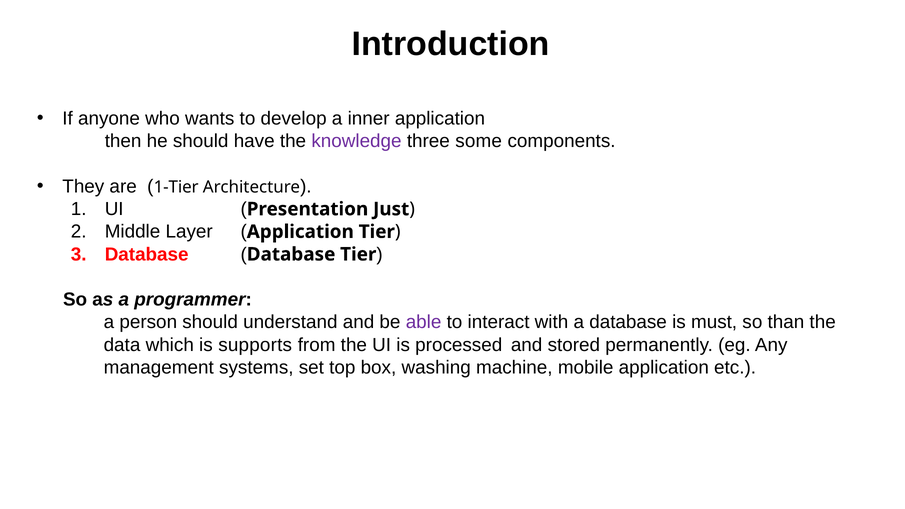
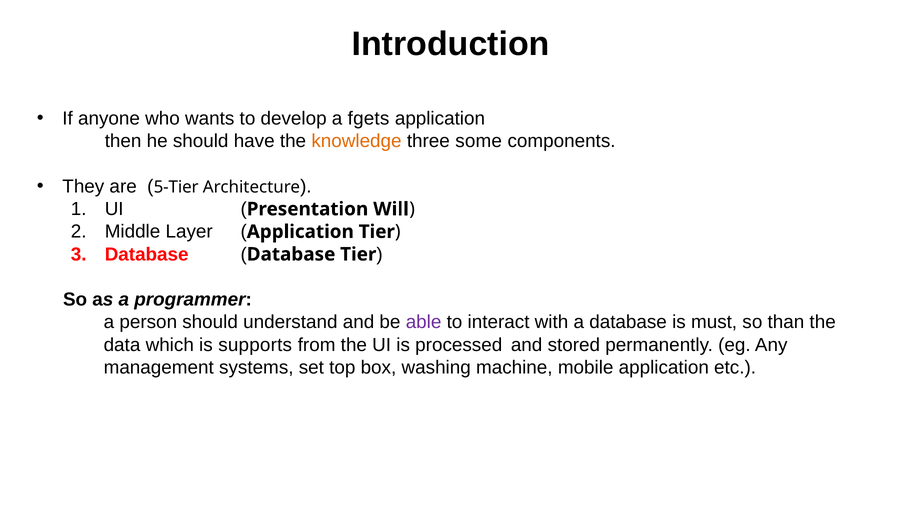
inner: inner -> fgets (369, 119)
knowledge colour: purple -> orange (357, 141)
1-Tier: 1-Tier -> 5-Tier (176, 187)
Just: Just -> Will (391, 209)
